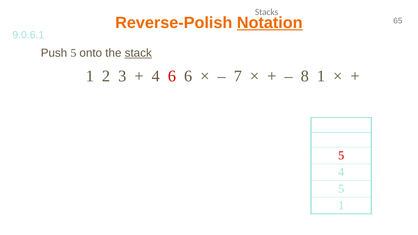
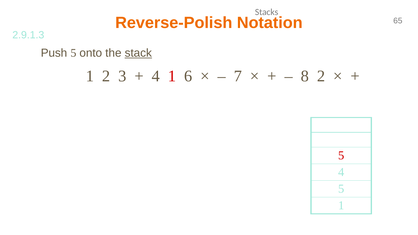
Notation underline: present -> none (270, 23)
9.0.6.1: 9.0.6.1 -> 2.9.1.3 (28, 35)
4 6: 6 -> 1 (172, 76)
8 1: 1 -> 2 (321, 76)
